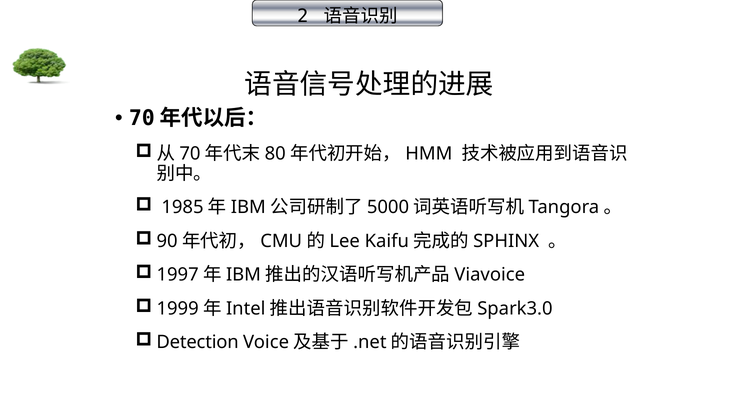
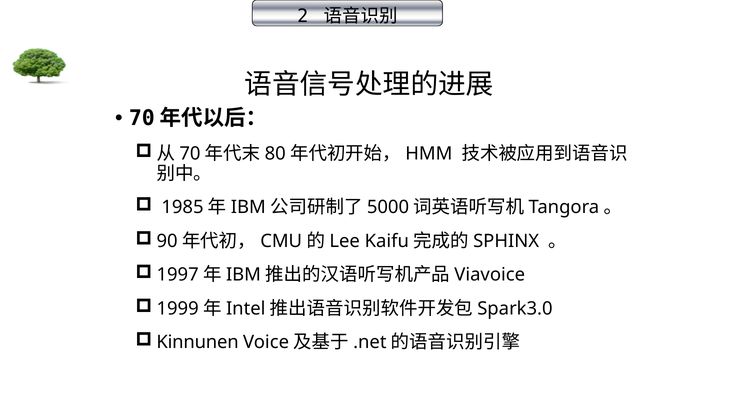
Detection: Detection -> Kinnunen (198, 342)
